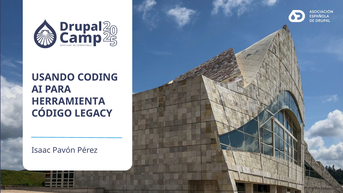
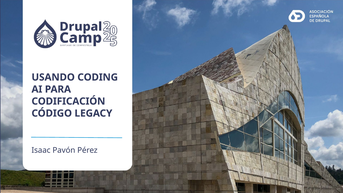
HERRAMIENTA: HERRAMIENTA -> CODIFICACIÓN (68, 101)
